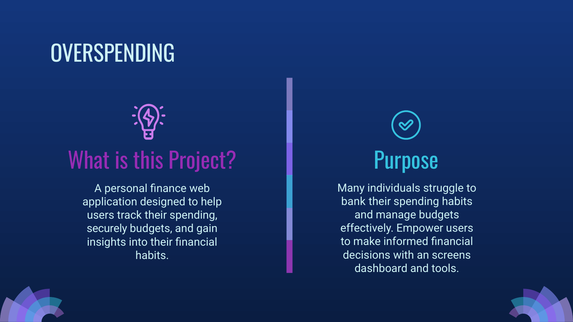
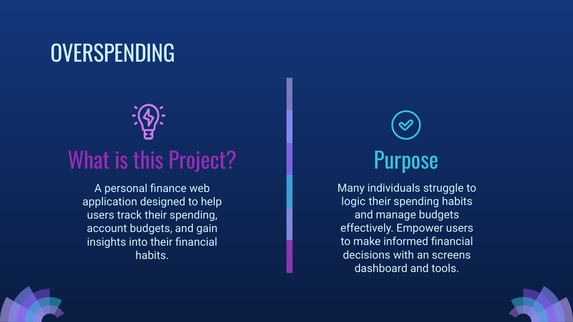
bank: bank -> logic (353, 202)
securely: securely -> account (107, 229)
